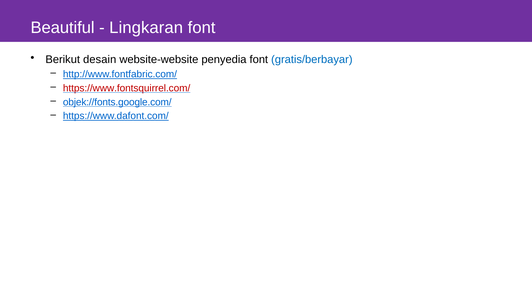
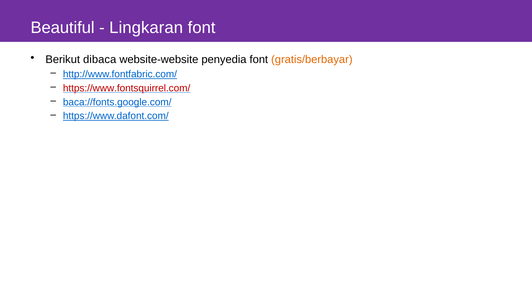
desain: desain -> dibaca (100, 60)
gratis/berbayar colour: blue -> orange (312, 60)
objek://fonts.google.com/: objek://fonts.google.com/ -> baca://fonts.google.com/ (117, 102)
